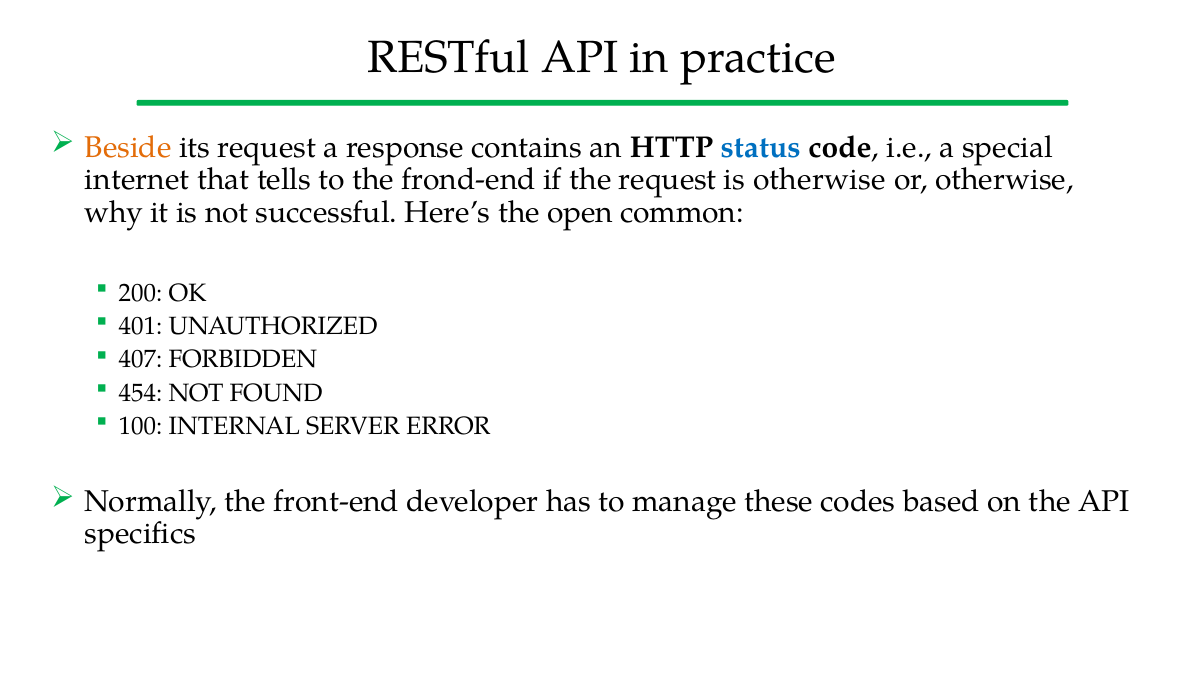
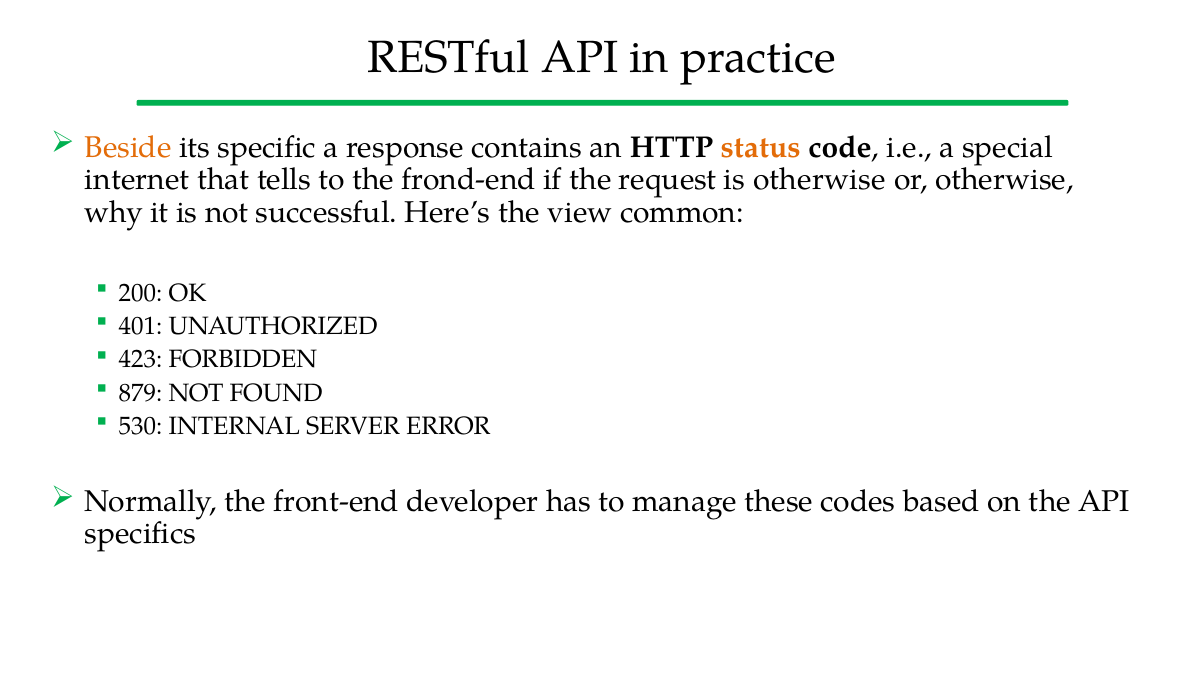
its request: request -> specific (267, 147)
status colour: blue -> orange (761, 147)
open: open -> view (580, 212)
407: 407 -> 423 (140, 360)
454: 454 -> 879 (140, 393)
100: 100 -> 530 (140, 426)
